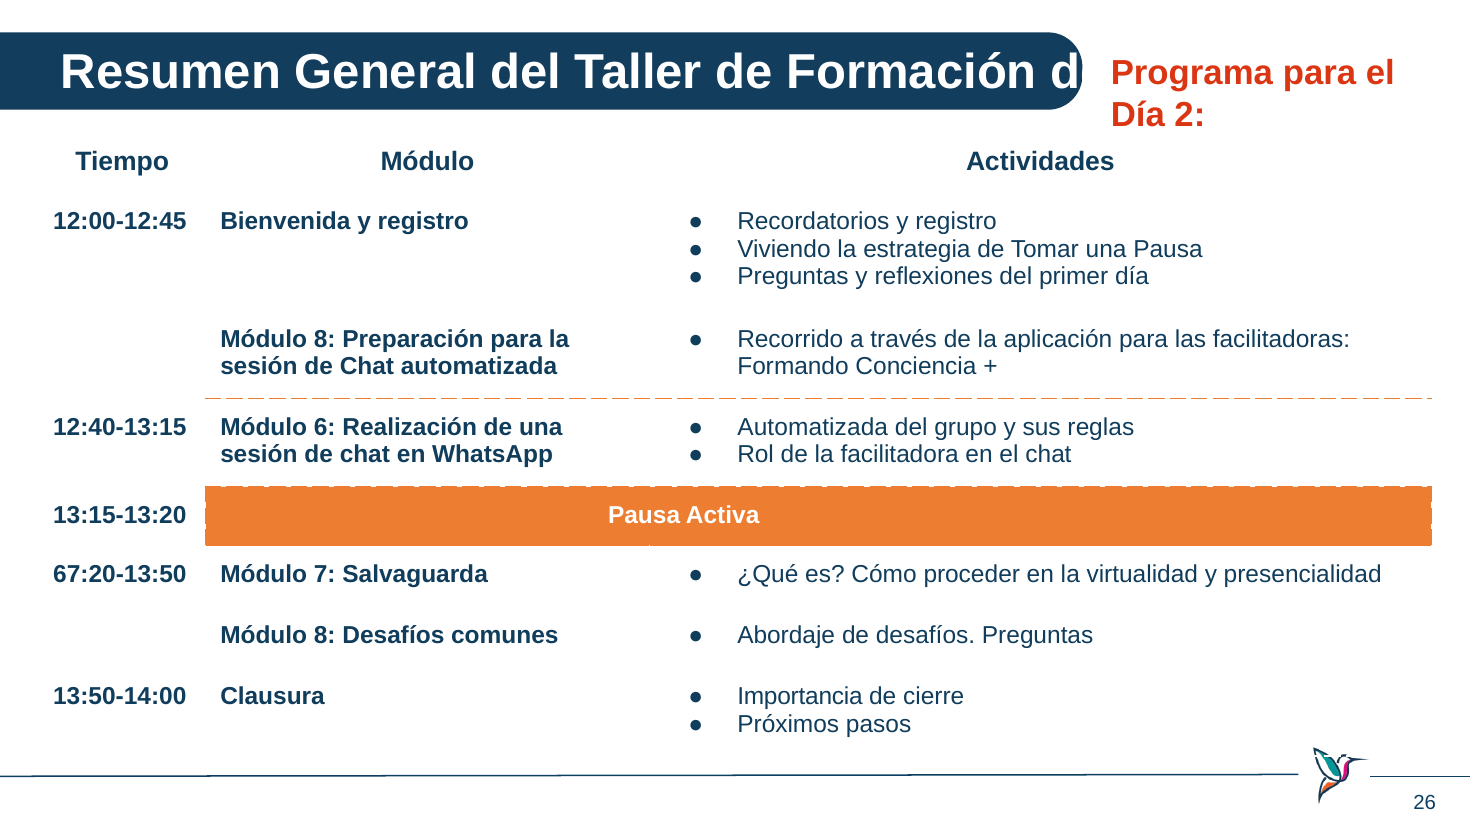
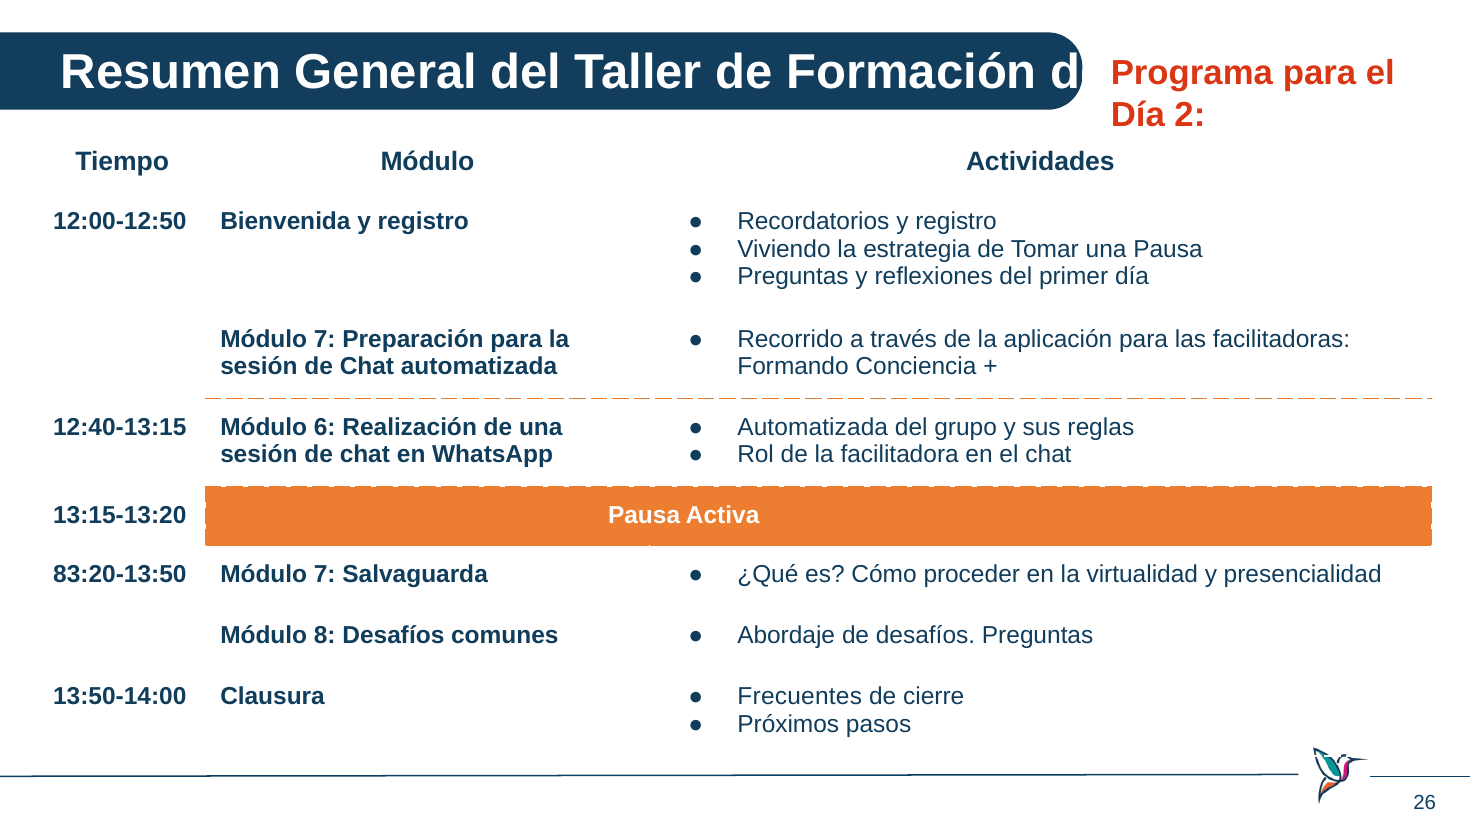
12:00-12:45: 12:00-12:45 -> 12:00-12:50 (120, 222)
8: 8 -> 7 (325, 339)
67:20-13:50: 67:20-13:50 -> 83:20-13:50 (120, 574)
Importancia: Importancia -> Frecuentes (800, 697)
